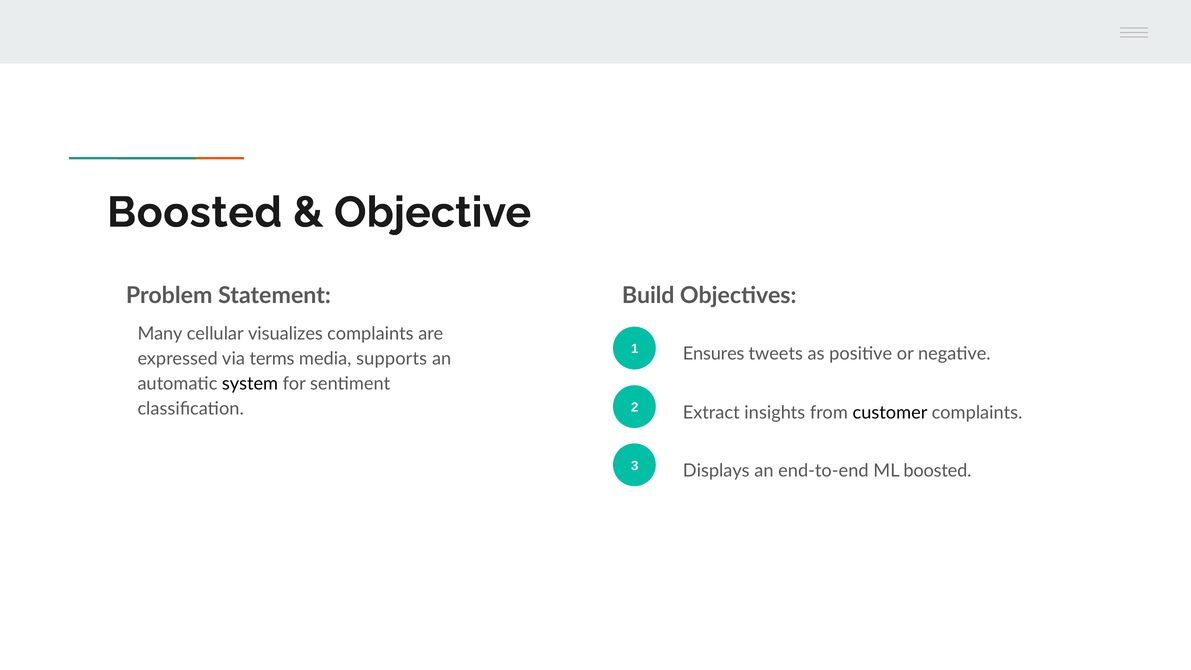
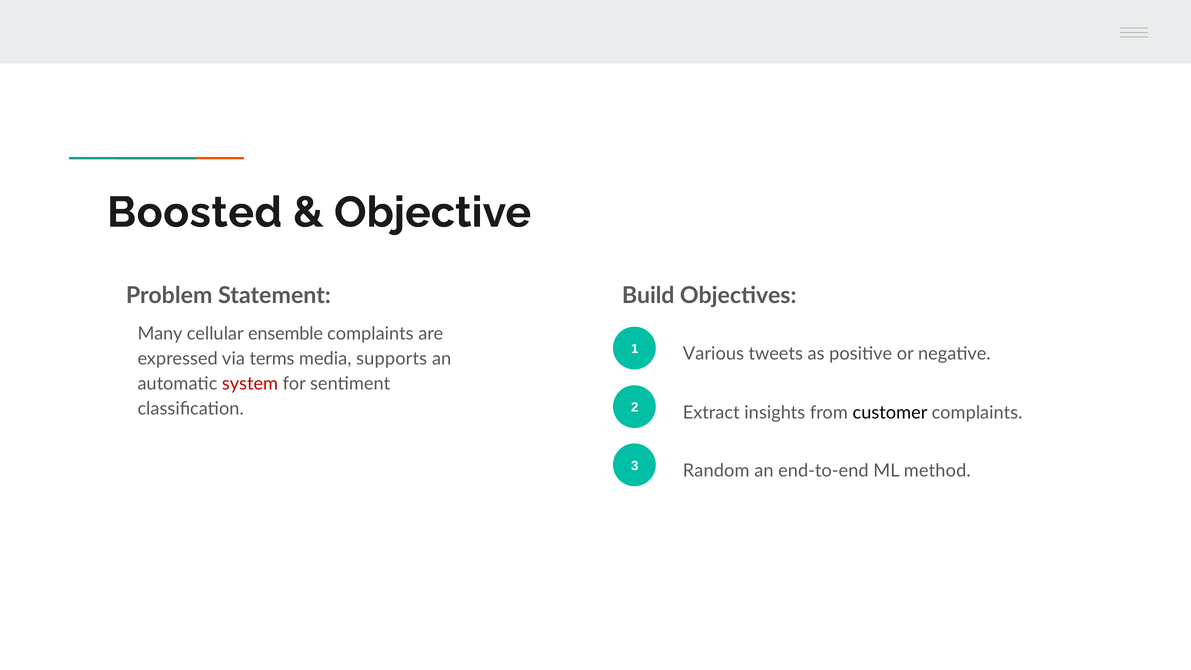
visualizes: visualizes -> ensemble (286, 334)
Ensures: Ensures -> Various (713, 354)
system colour: black -> red (250, 384)
Displays: Displays -> Random (716, 471)
ML boosted: boosted -> method (937, 471)
